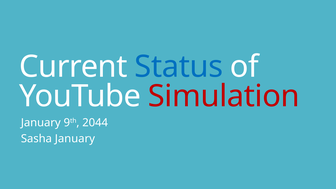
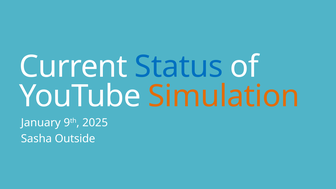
Simulation colour: red -> orange (224, 96)
2044: 2044 -> 2025 (95, 123)
Sasha January: January -> Outside (75, 139)
